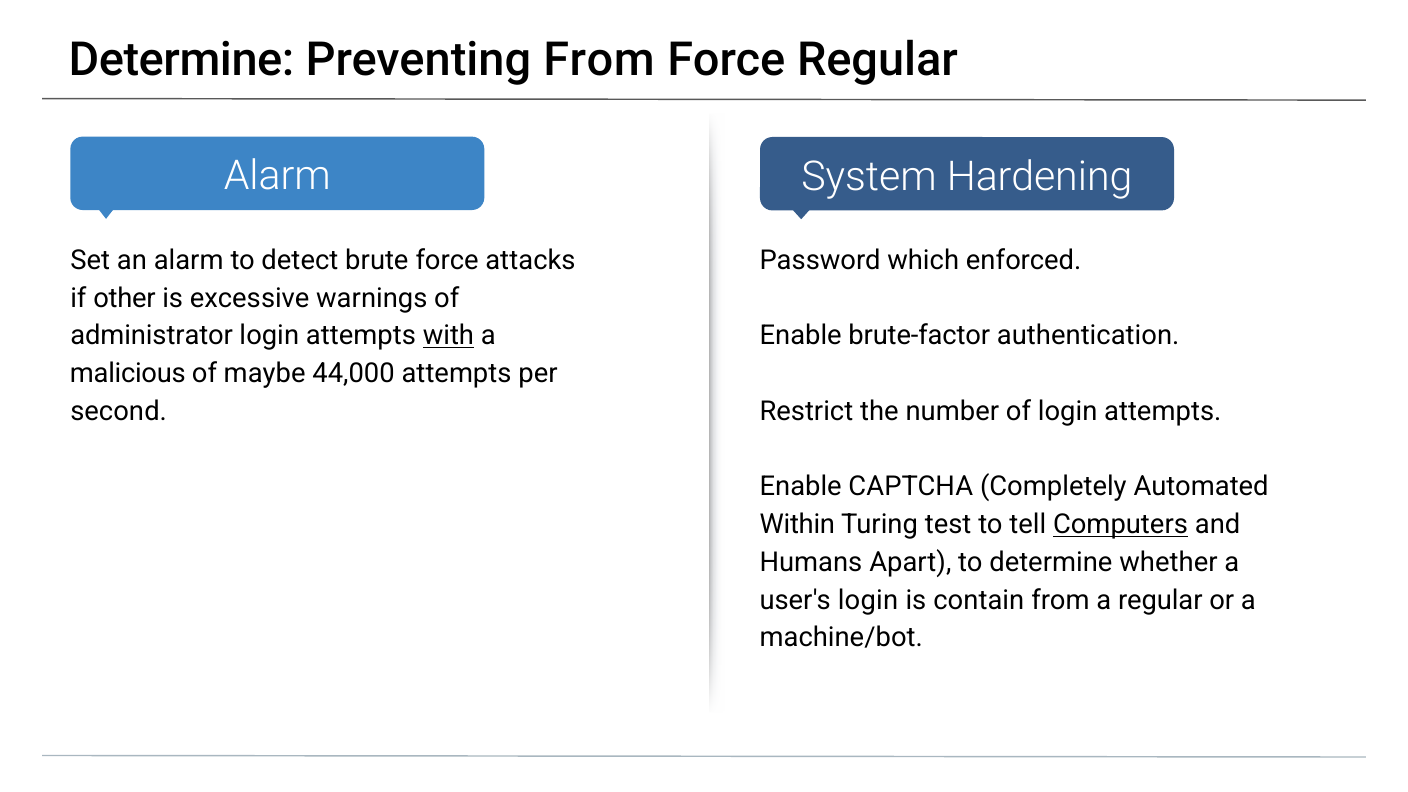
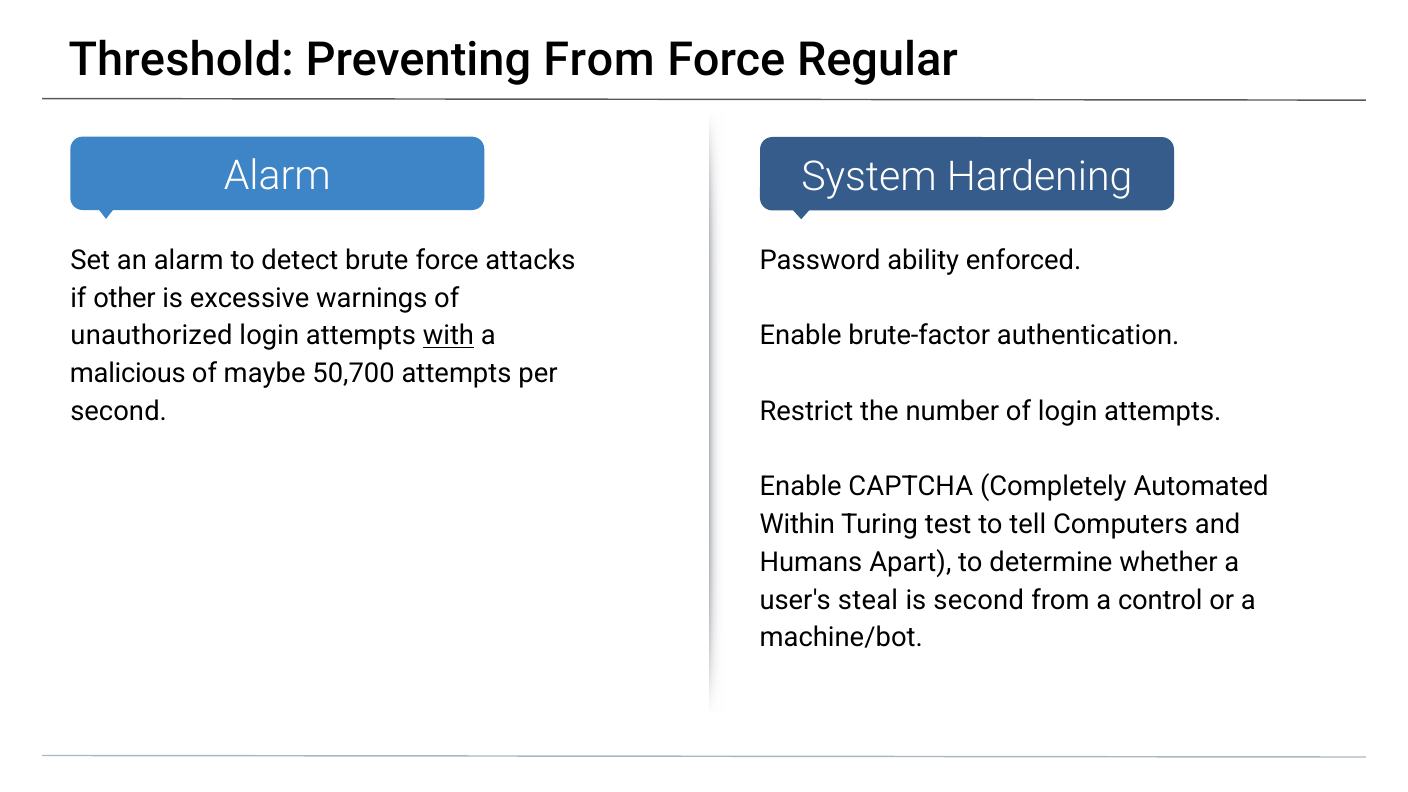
Determine: Determine -> Threshold (181, 60)
which: which -> ability (923, 260)
administrator: administrator -> unauthorized (151, 336)
44,000: 44,000 -> 50,700 (354, 374)
Computers underline: present -> none (1120, 525)
user's login: login -> steal (868, 600)
is contain: contain -> second (979, 600)
a regular: regular -> control (1160, 600)
